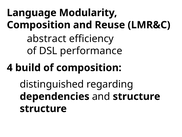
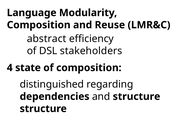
performance: performance -> stakeholders (91, 51)
build: build -> state (28, 68)
